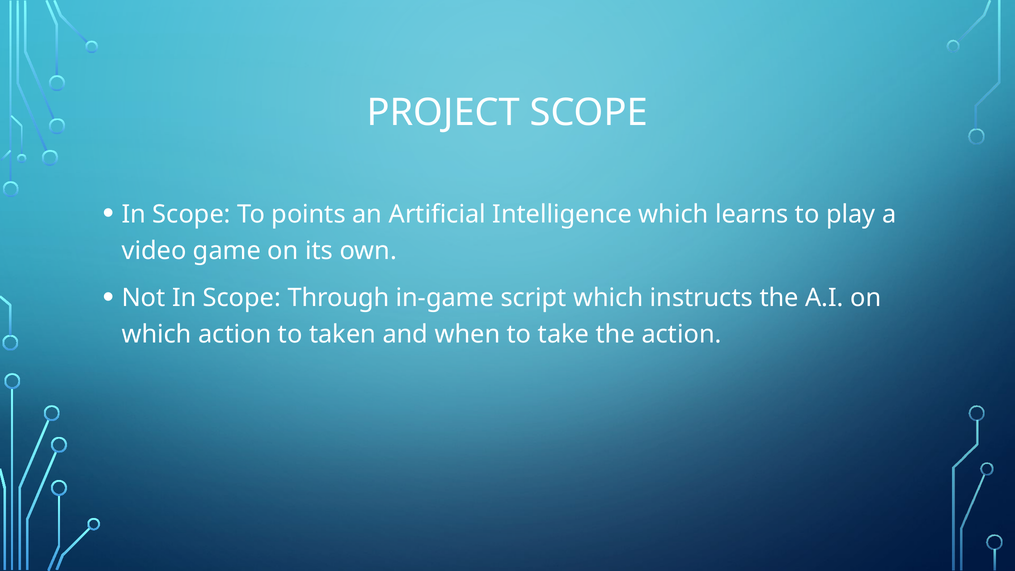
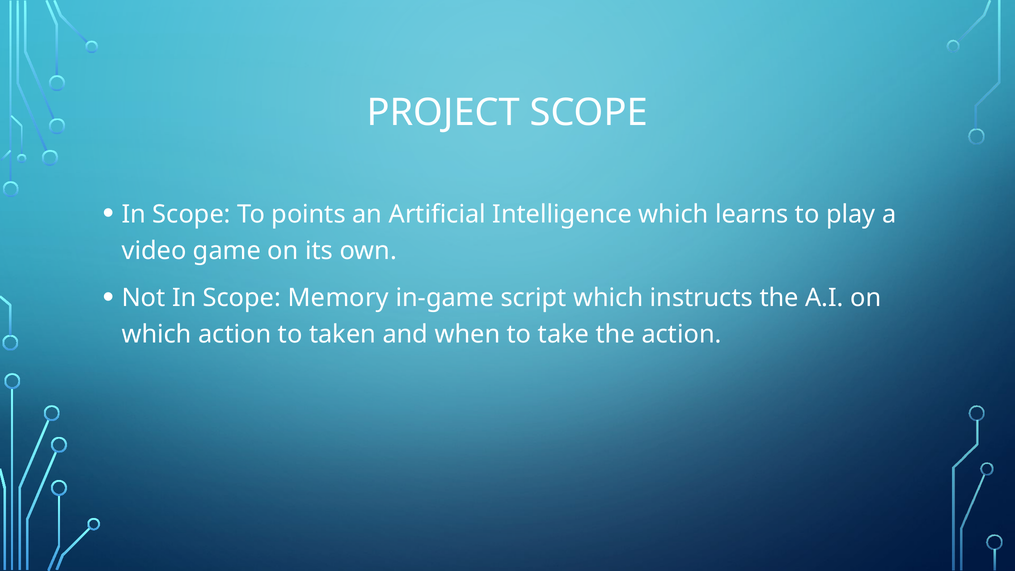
Through: Through -> Memory (338, 298)
